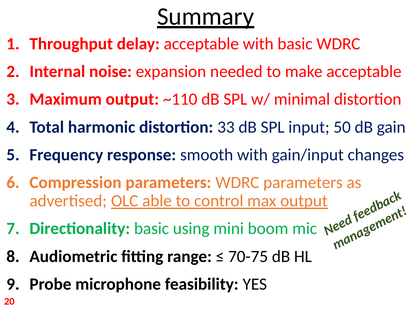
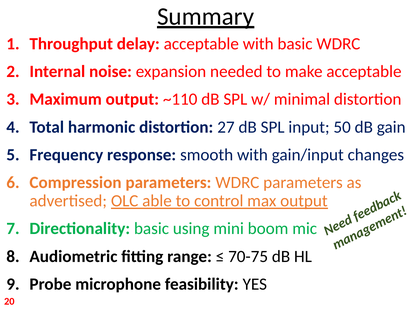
33: 33 -> 27 (226, 127)
